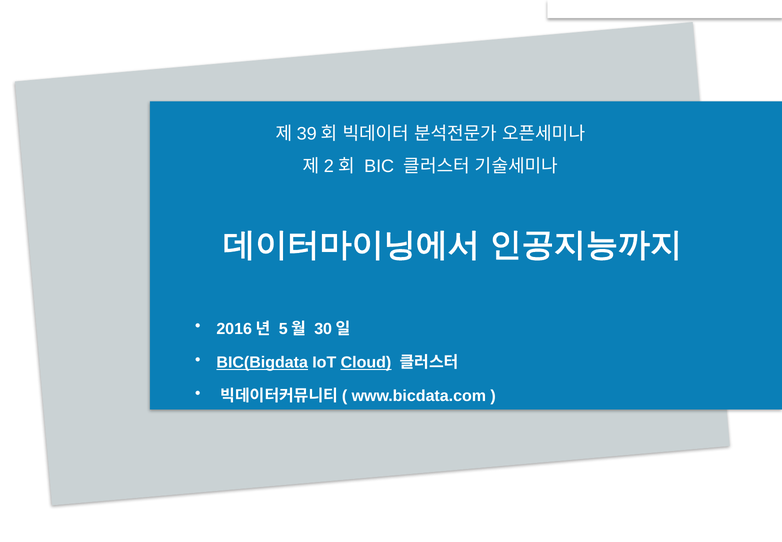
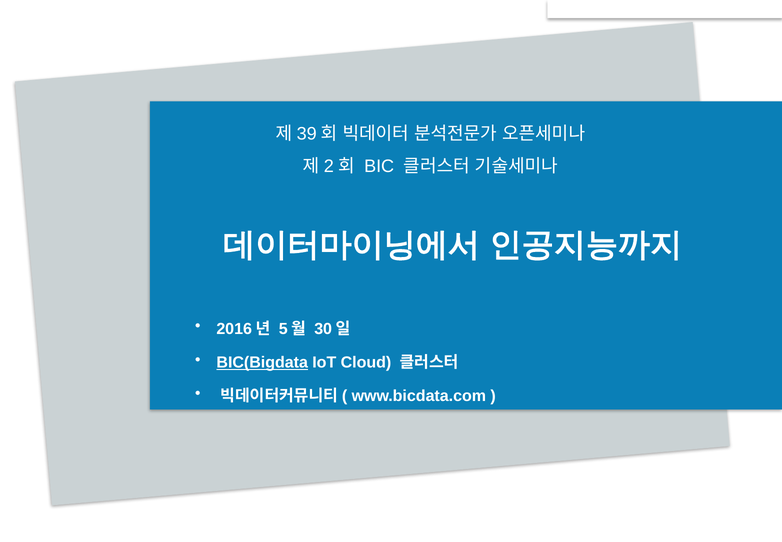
Cloud underline: present -> none (366, 362)
